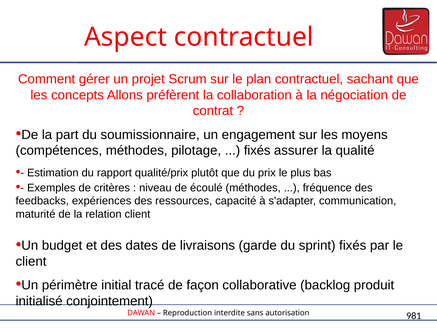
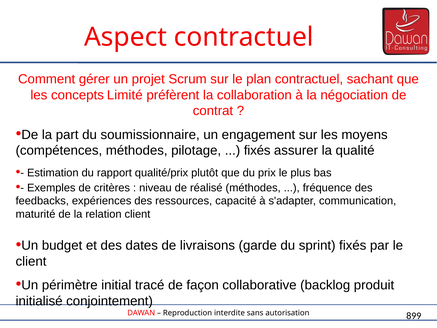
Allons: Allons -> Limité (125, 95)
écoulé: écoulé -> réalisé (206, 188)
981: 981 -> 899 (414, 316)
